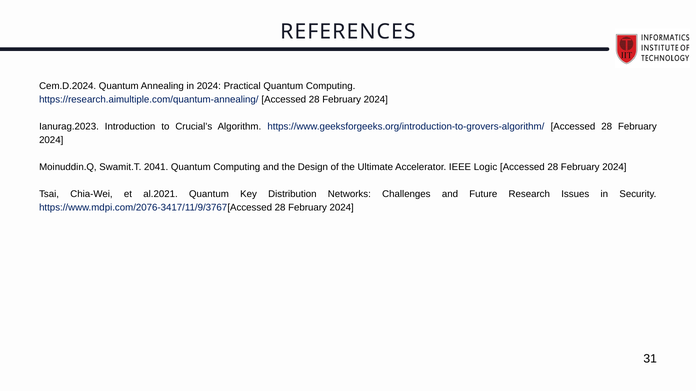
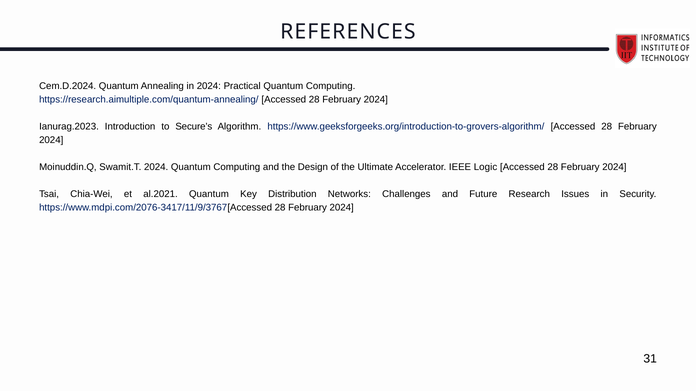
Crucial’s: Crucial’s -> Secure’s (194, 127)
Swamit.T 2041: 2041 -> 2024 (156, 167)
